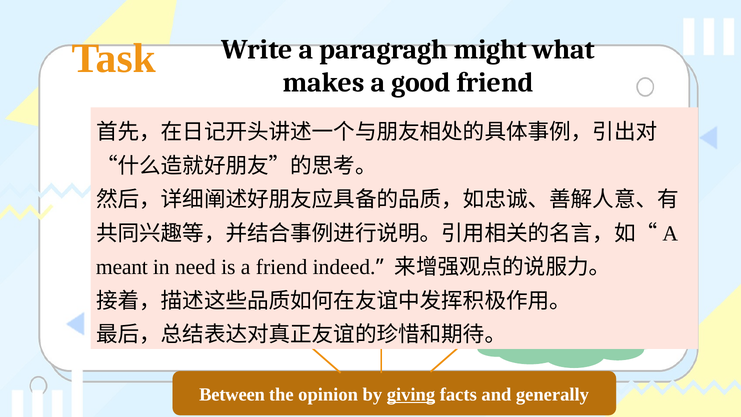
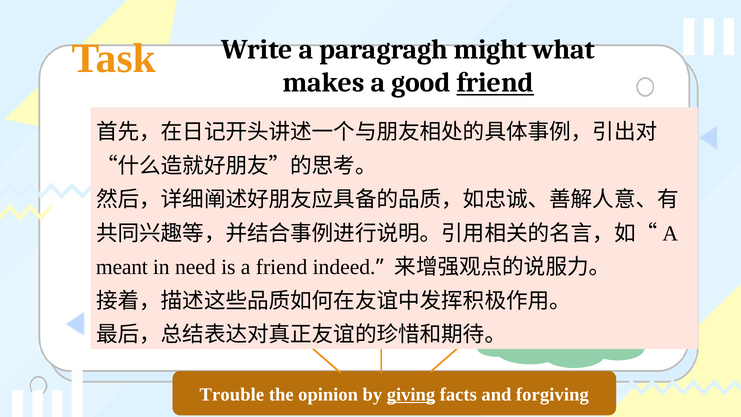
friend underline: none -> present (495, 83)
Between: Between -> Trouble (232, 394)
generally: generally -> forgiving (552, 394)
